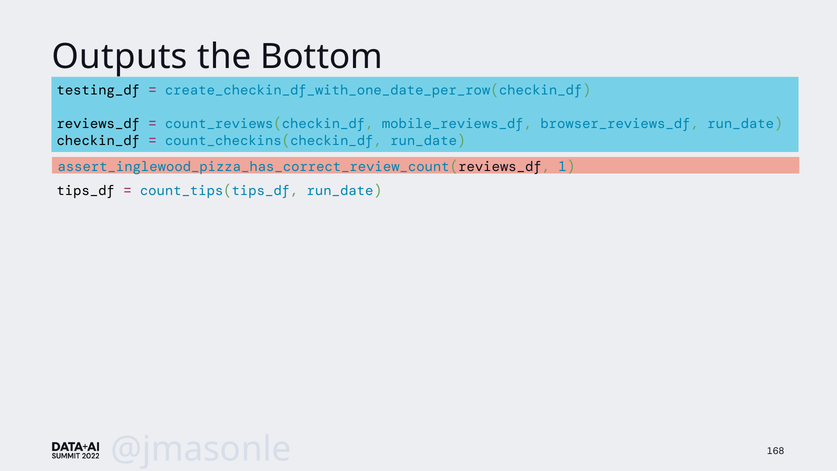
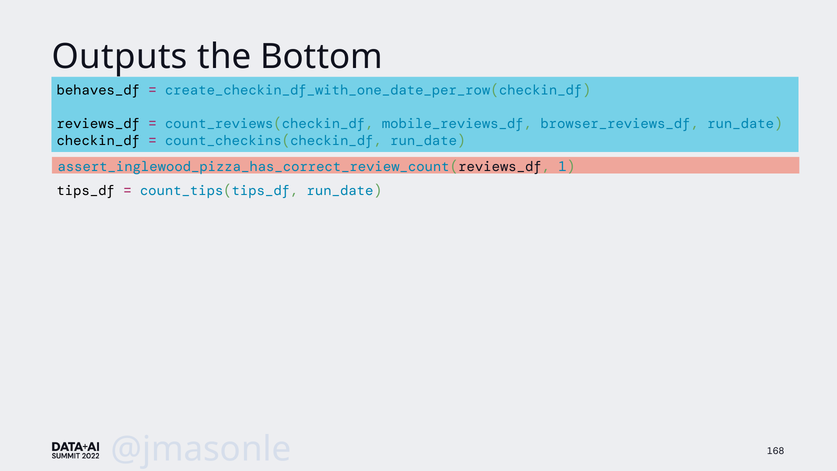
testing_df: testing_df -> behaves_df (98, 90)
